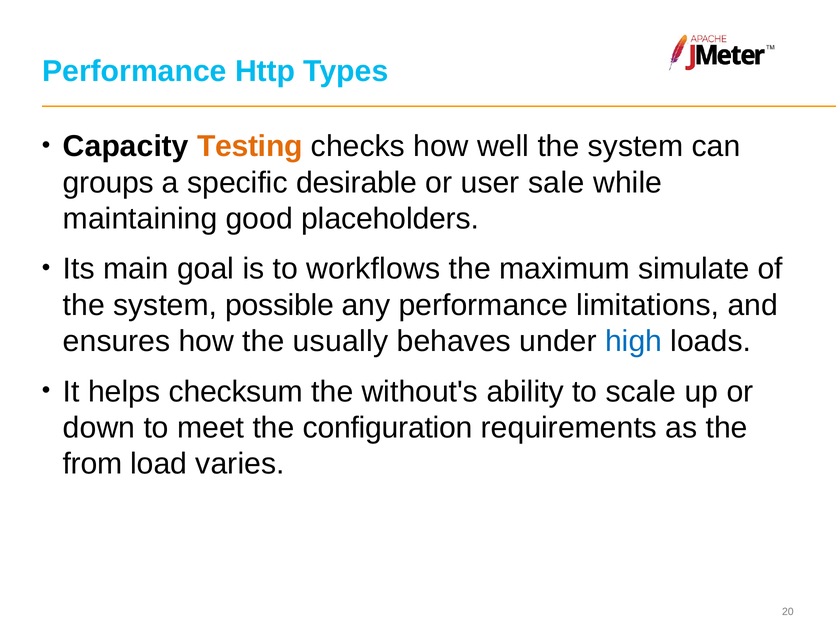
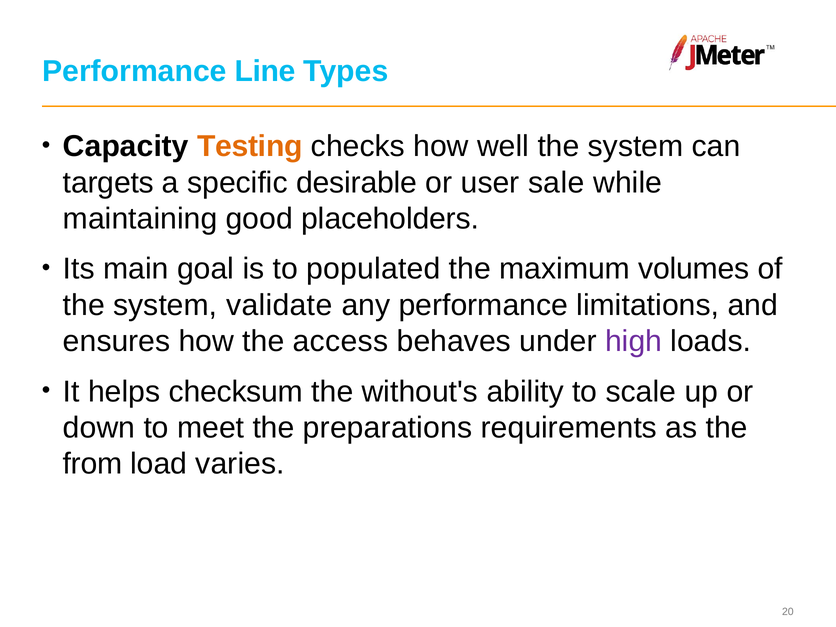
Http: Http -> Line (265, 71)
groups: groups -> targets (108, 183)
workflows: workflows -> populated (373, 269)
simulate: simulate -> volumes (694, 269)
possible: possible -> validate (279, 305)
usually: usually -> access (341, 341)
high colour: blue -> purple (634, 341)
configuration: configuration -> preparations (388, 428)
